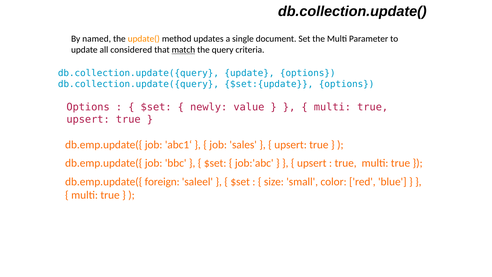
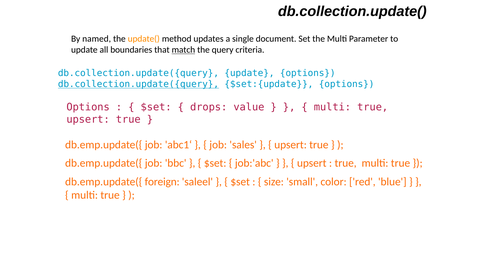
considered: considered -> boundaries (131, 50)
db.collection.update({query underline: none -> present (138, 84)
newly: newly -> drops (209, 107)
